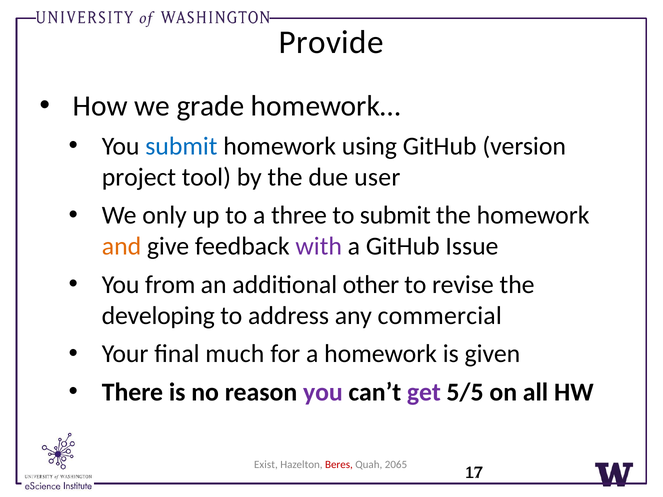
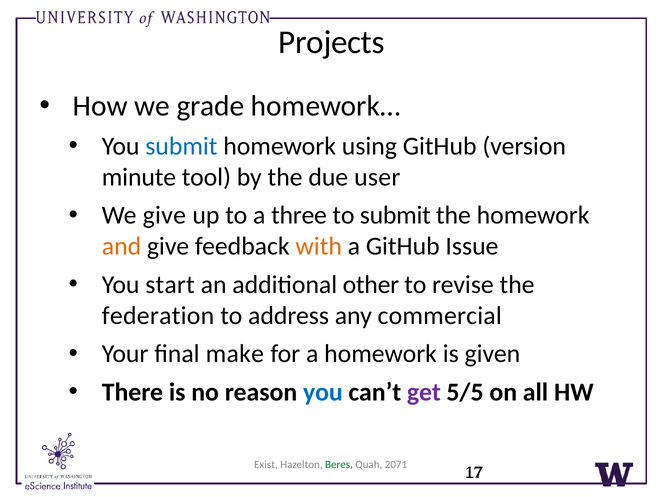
Provide: Provide -> Projects (332, 42)
project: project -> minute (139, 177)
We only: only -> give (164, 216)
with colour: purple -> orange (319, 247)
from: from -> start (170, 285)
developing: developing -> federation (158, 316)
much: much -> make (235, 354)
you colour: purple -> blue (323, 392)
Beres colour: red -> green (339, 465)
2065: 2065 -> 2071 (396, 465)
